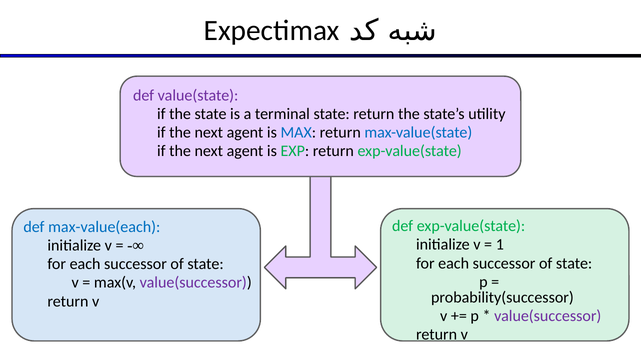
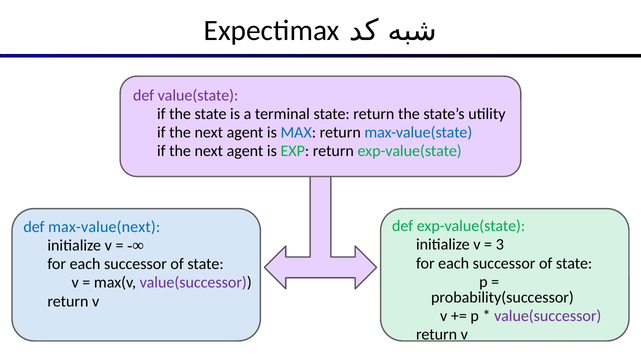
max-value(each: max-value(each -> max-value(next (104, 227)
1: 1 -> 3 (500, 244)
